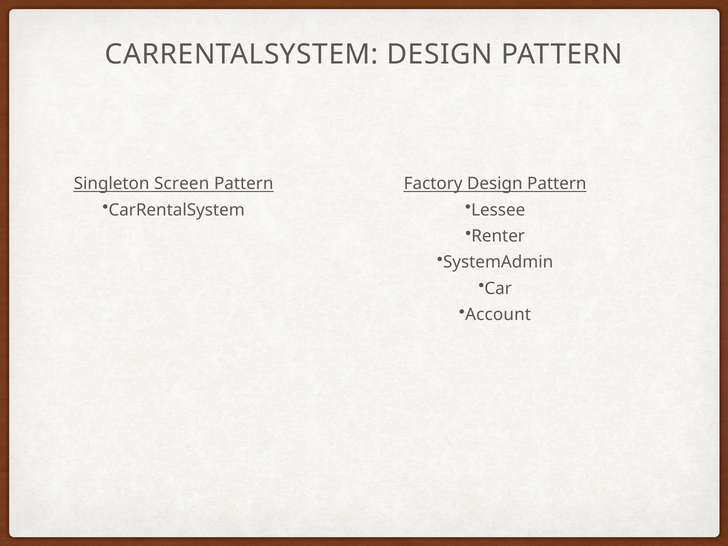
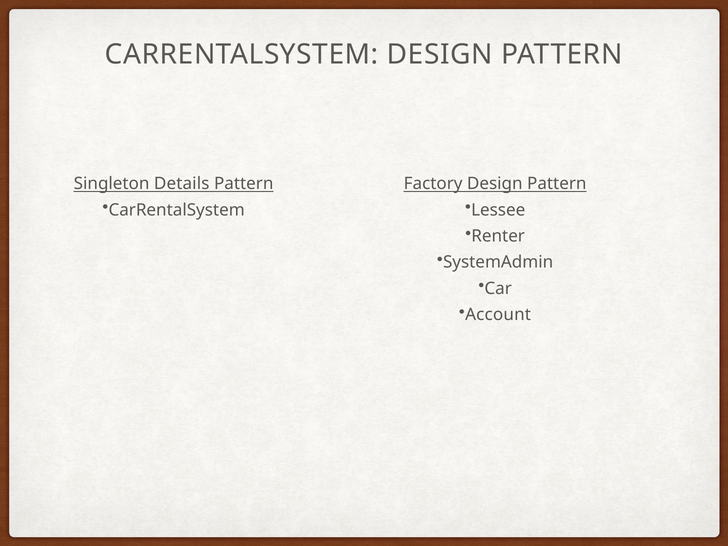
Screen: Screen -> Details (182, 184)
